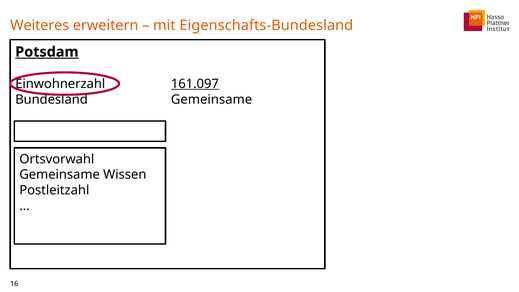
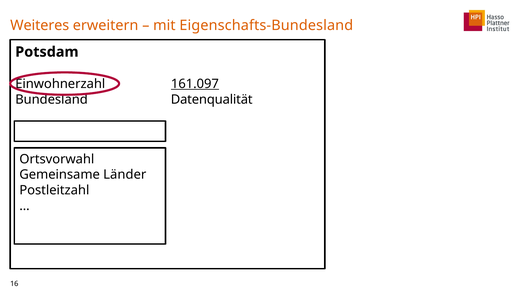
Potsdam underline: present -> none (47, 52)
Bundesland Gemeinsame: Gemeinsame -> Datenqualität (212, 99)
Wissen: Wissen -> Länder (125, 175)
